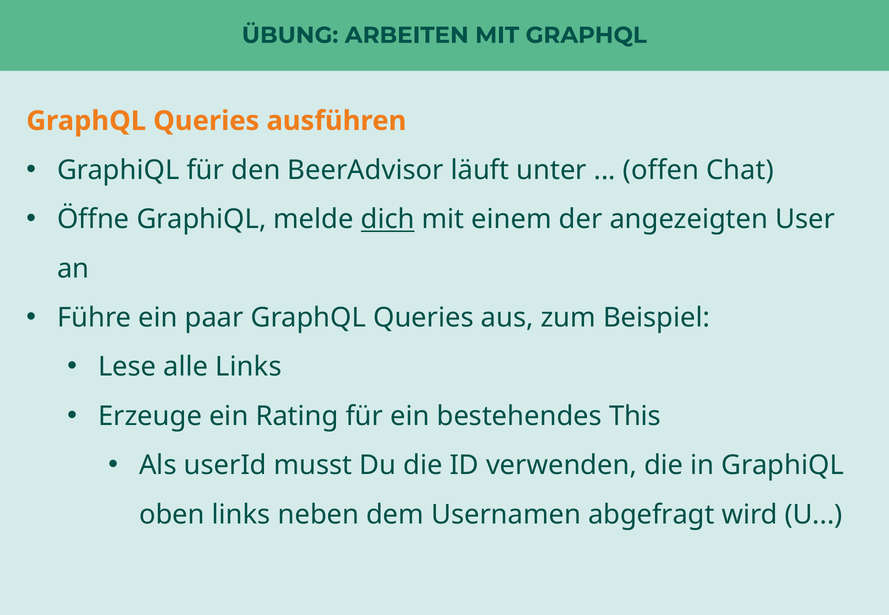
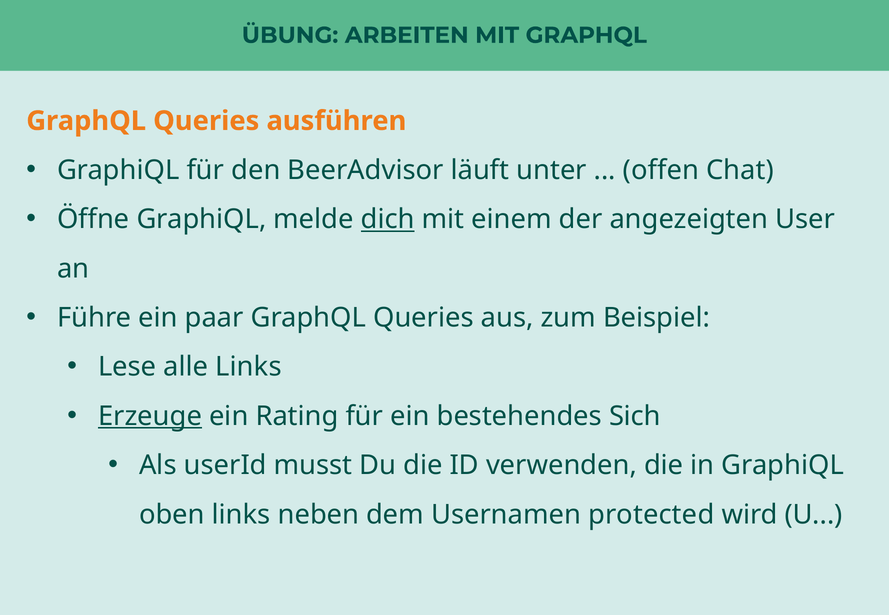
Erzeuge underline: none -> present (150, 416)
This: This -> Sich (635, 416)
abgefragt: abgefragt -> protected (651, 515)
